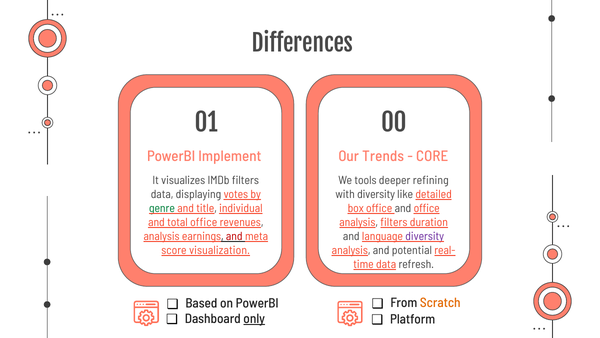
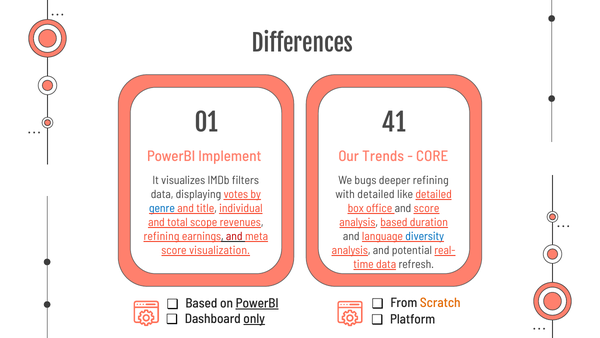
00: 00 -> 41 (394, 124)
tools: tools -> bugs (365, 180)
with diversity: diversity -> detailed (376, 194)
genre colour: green -> blue (162, 208)
and office: office -> score (427, 208)
total office: office -> scope (204, 222)
analysis filters: filters -> based (394, 222)
analysis: analysis -> refining (161, 236)
diversity colour: purple -> blue (425, 236)
PowerBI underline: none -> present (257, 303)
